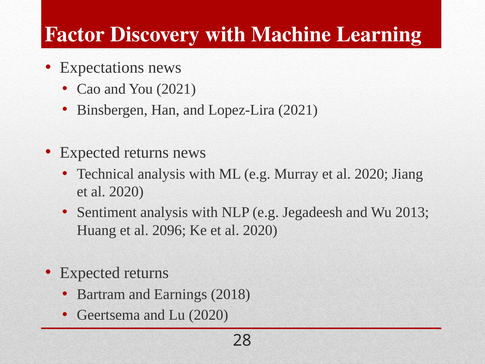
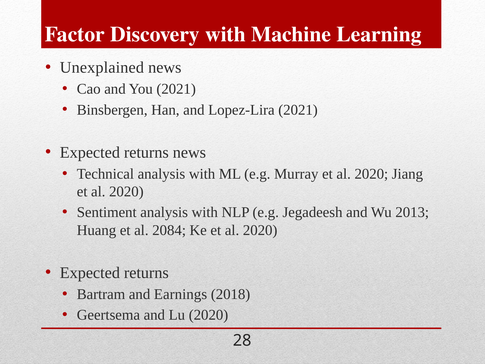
Expectations: Expectations -> Unexplained (102, 68)
2096: 2096 -> 2084 (169, 230)
